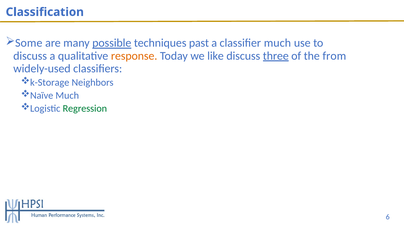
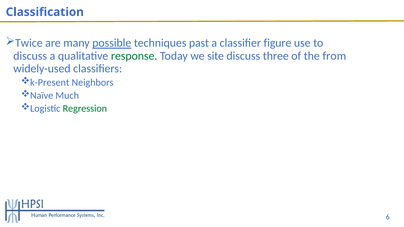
Some: Some -> Twice (29, 43)
classifier much: much -> figure (278, 43)
response colour: orange -> green (134, 56)
like: like -> site (216, 56)
three underline: present -> none (276, 56)
k-Storage: k-Storage -> k-Present (50, 82)
